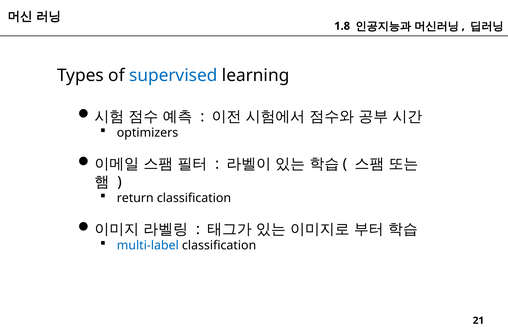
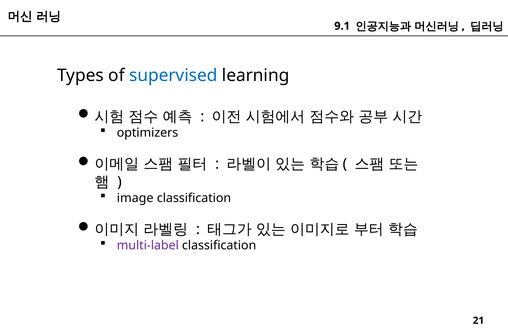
1.8: 1.8 -> 9.1 (342, 26)
return: return -> image (135, 198)
multi-label colour: blue -> purple (148, 245)
